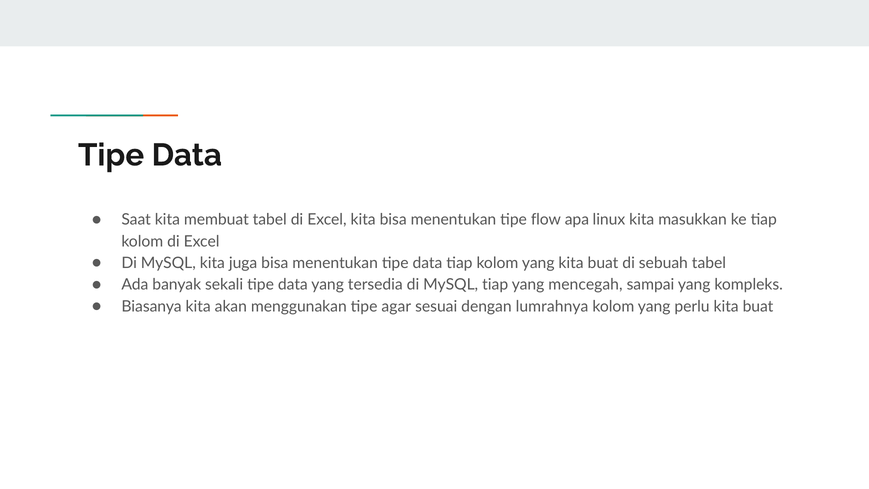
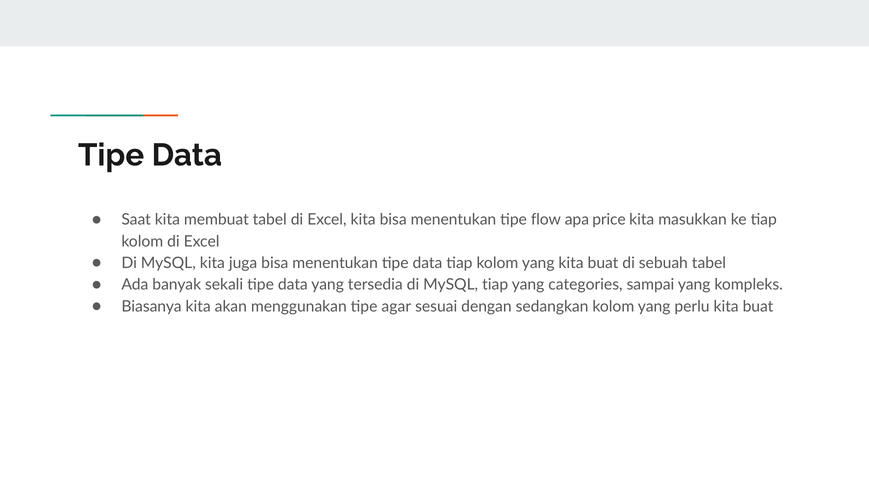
linux: linux -> price (609, 220)
mencegah: mencegah -> categories (585, 285)
lumrahnya: lumrahnya -> sedangkan (552, 306)
